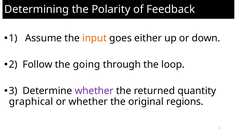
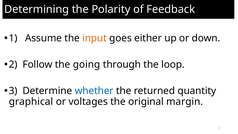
whether colour: purple -> blue (94, 91)
or whether: whether -> voltages (88, 102)
regions: regions -> margin (185, 102)
